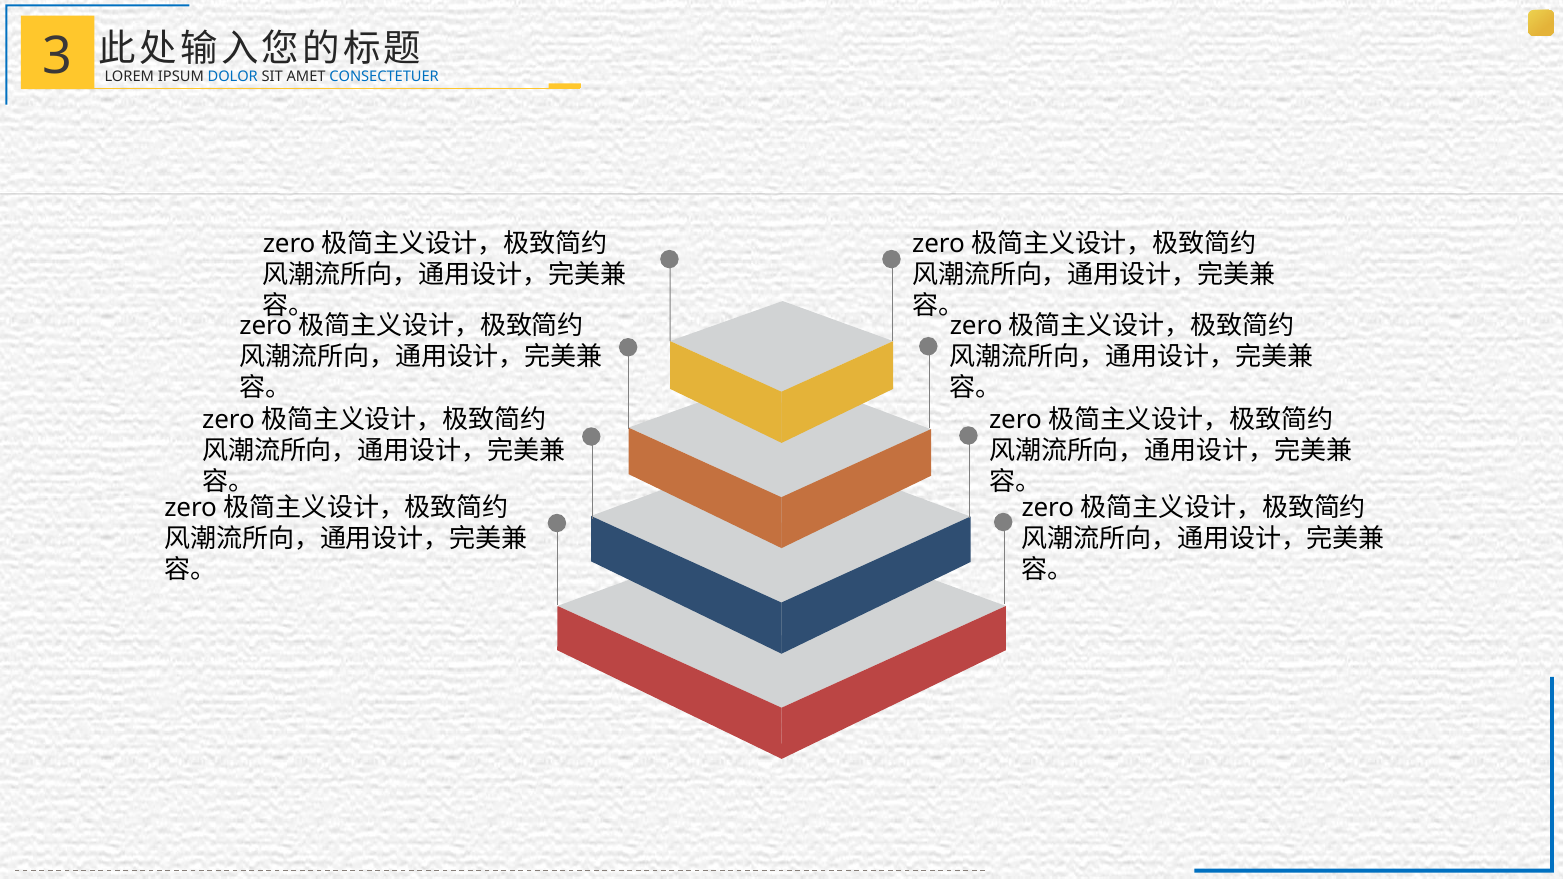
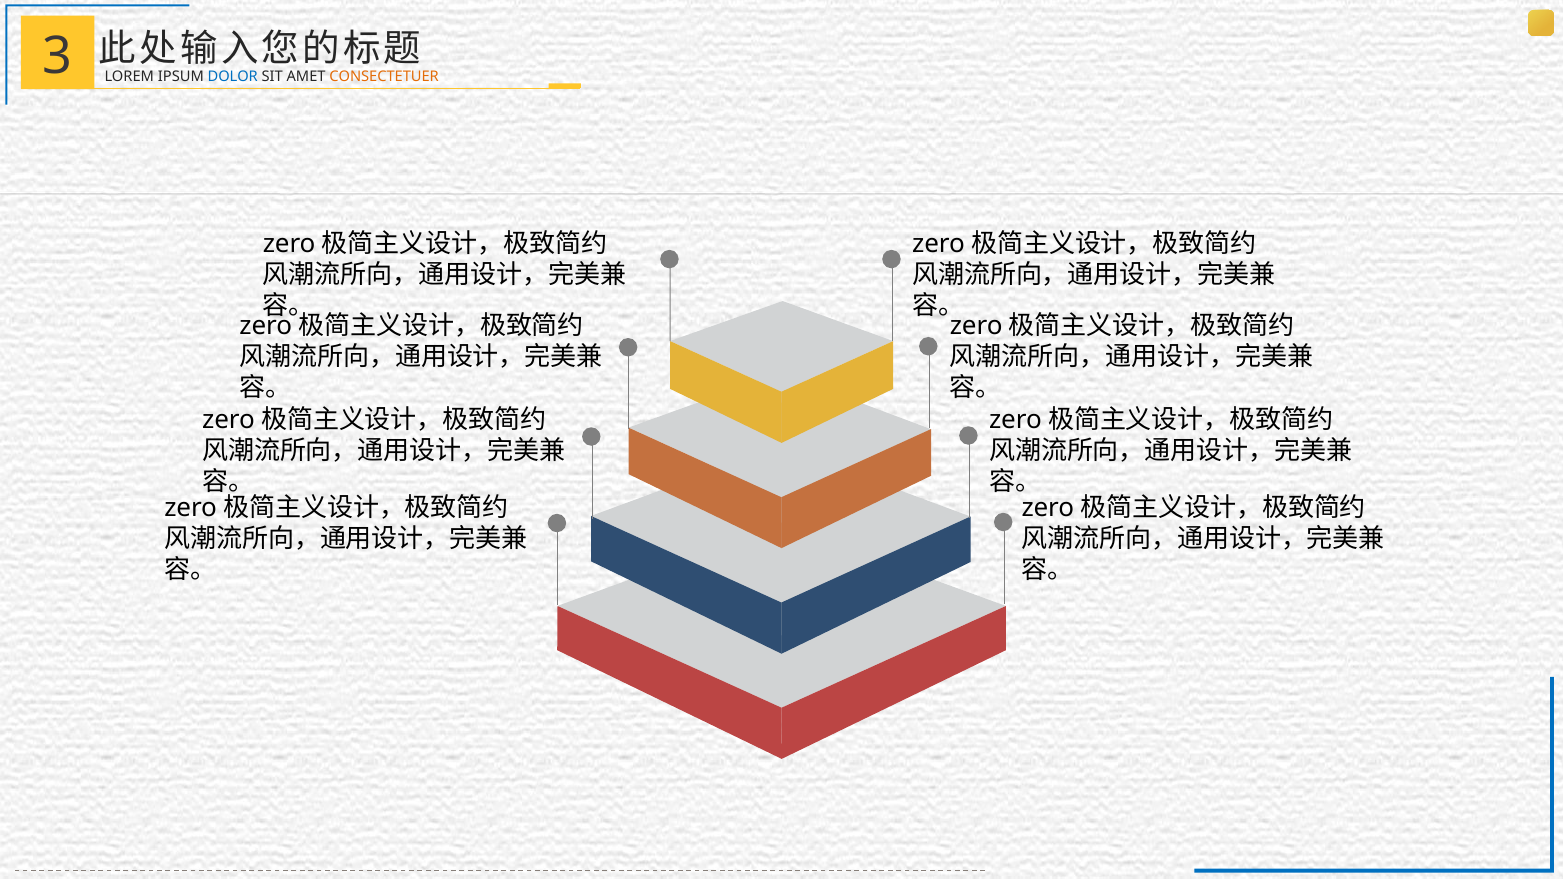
CONSECTETUER colour: blue -> orange (384, 76)
